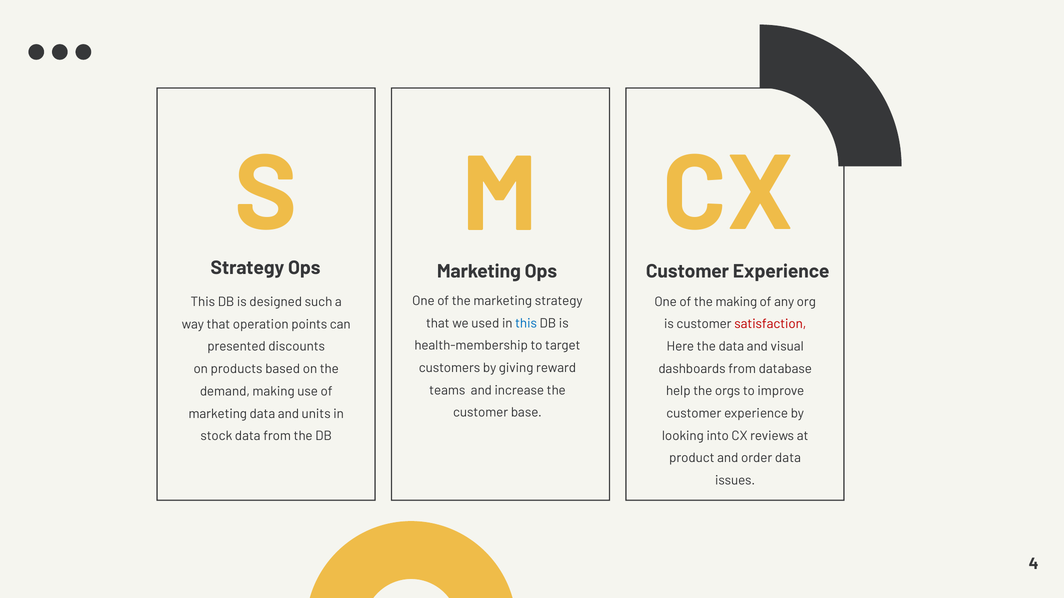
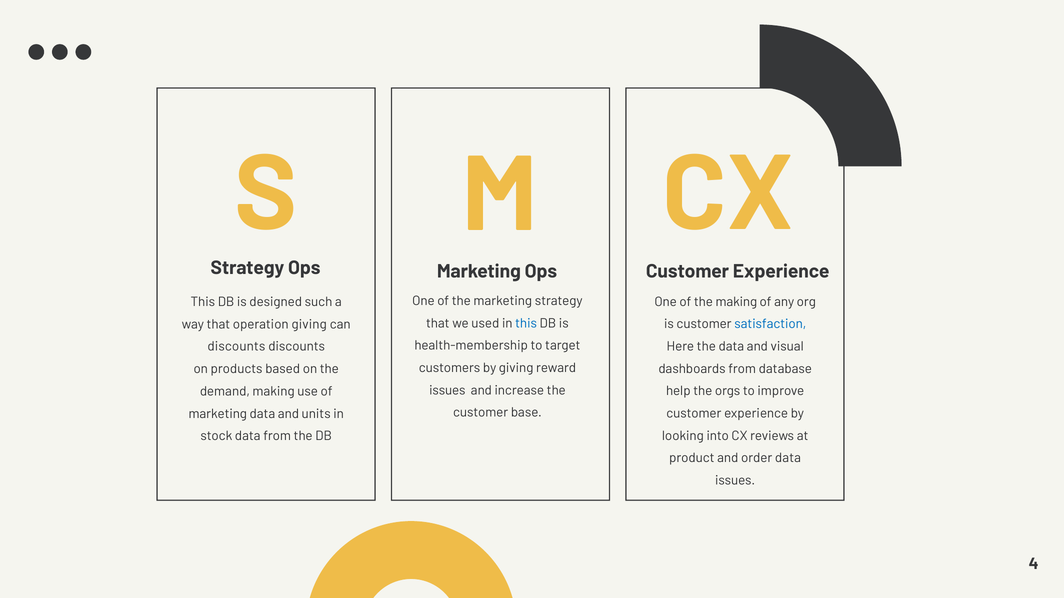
satisfaction colour: red -> blue (770, 324)
operation points: points -> giving (309, 325)
presented: presented -> discounts (236, 347)
teams: teams -> issues (447, 390)
